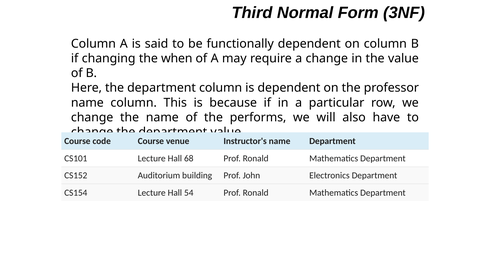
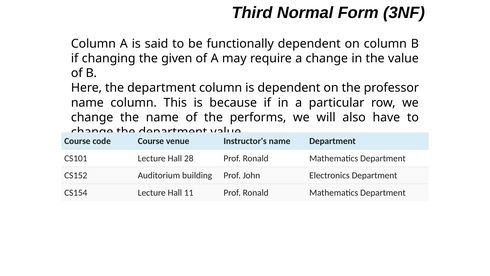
when: when -> given (177, 58)
68: 68 -> 28 (189, 158)
54: 54 -> 11 (189, 193)
